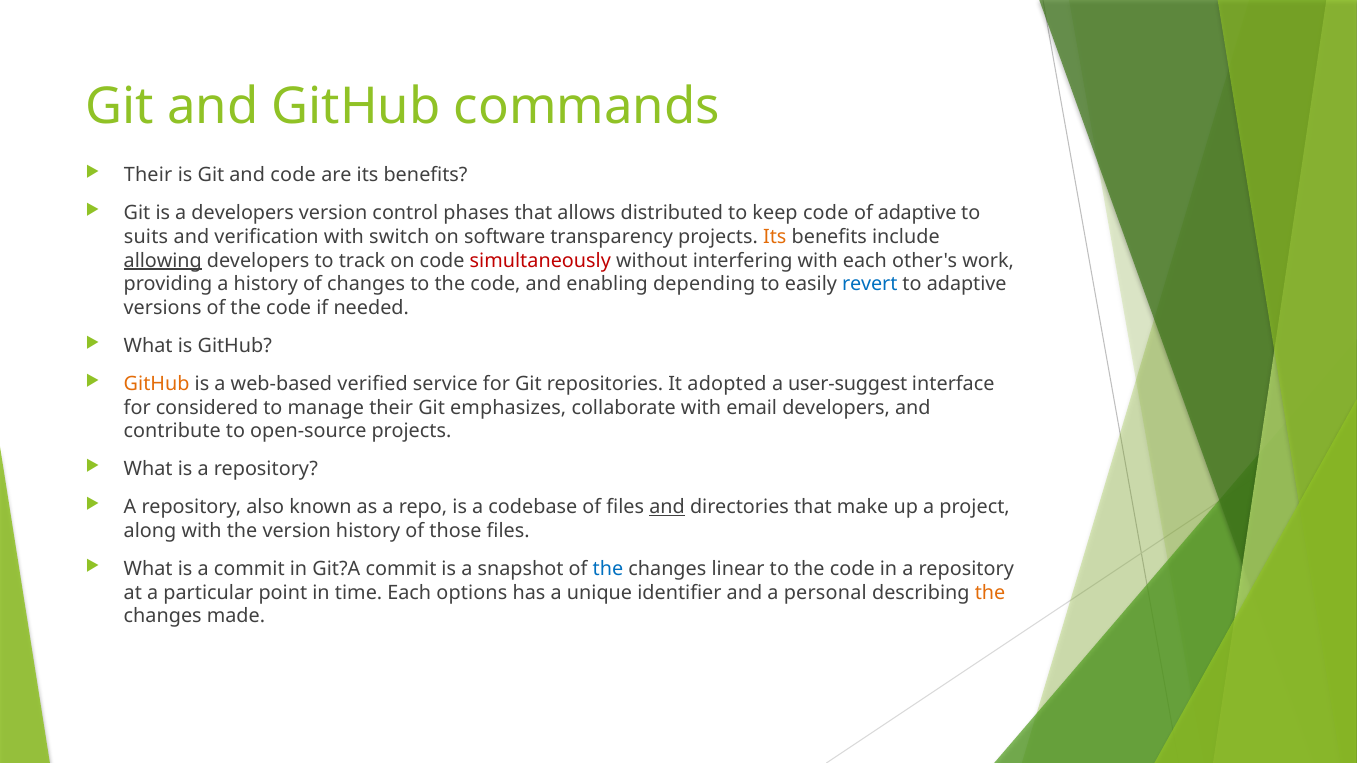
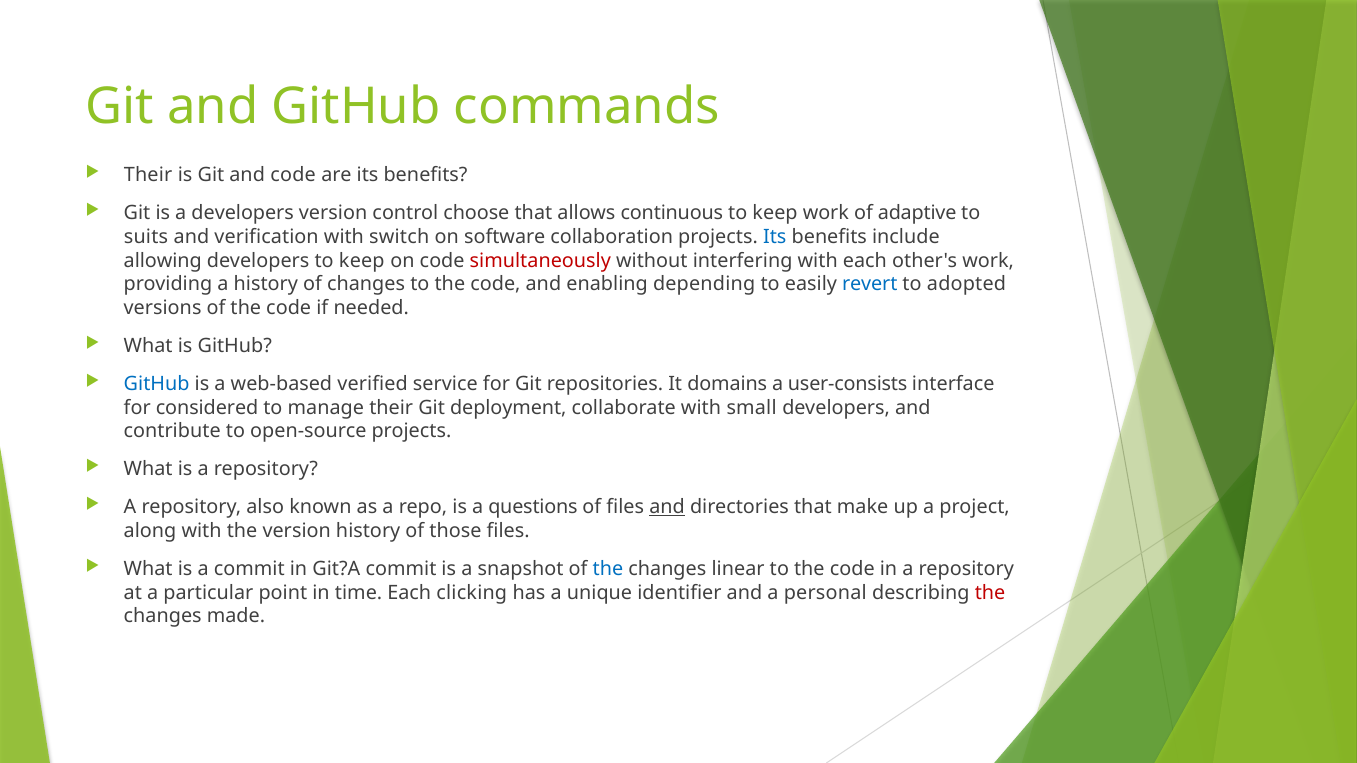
phases: phases -> choose (476, 213)
distributed: distributed -> continuous (672, 213)
keep code: code -> work (826, 213)
transparency: transparency -> collaboration (612, 237)
Its colour: orange -> blue (775, 237)
allowing underline: present -> none (163, 261)
developers to track: track -> keep (362, 261)
to adaptive: adaptive -> adopted (967, 284)
GitHub colour: orange -> blue (157, 384)
adopted: adopted -> domains (727, 384)
user-suggest: user-suggest -> user-consists (848, 384)
emphasizes: emphasizes -> deployment (508, 408)
email: email -> small (752, 408)
codebase: codebase -> questions (533, 507)
options: options -> clicking (472, 593)
the colour: orange -> red (990, 593)
